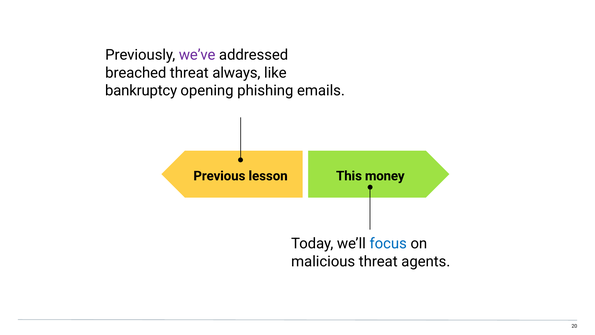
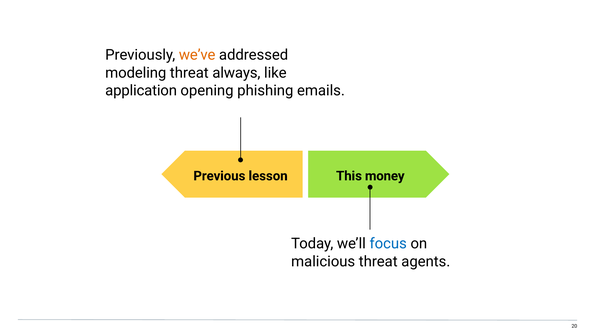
we’ve colour: purple -> orange (197, 55)
breached: breached -> modeling (136, 73)
bankruptcy: bankruptcy -> application (141, 91)
